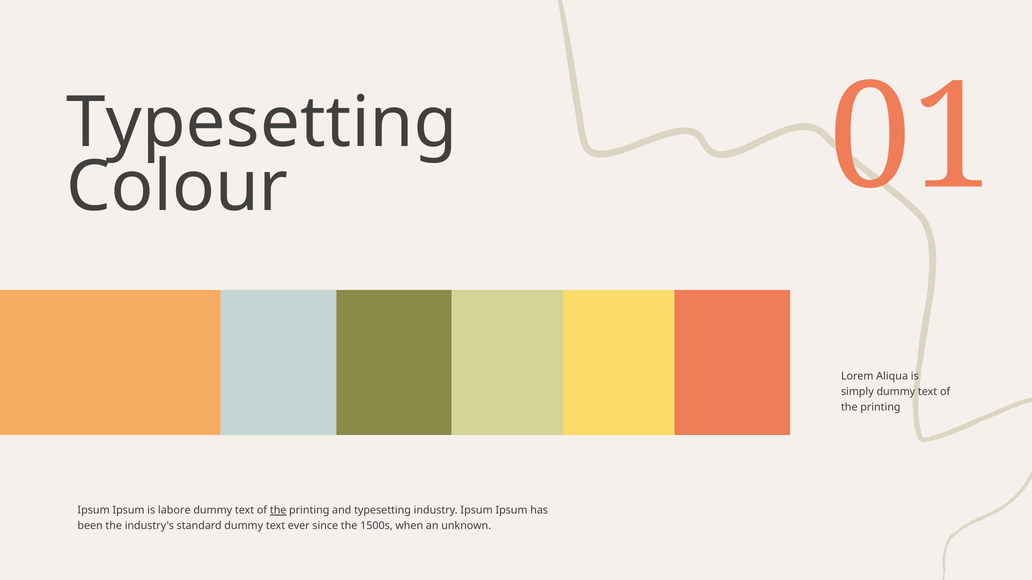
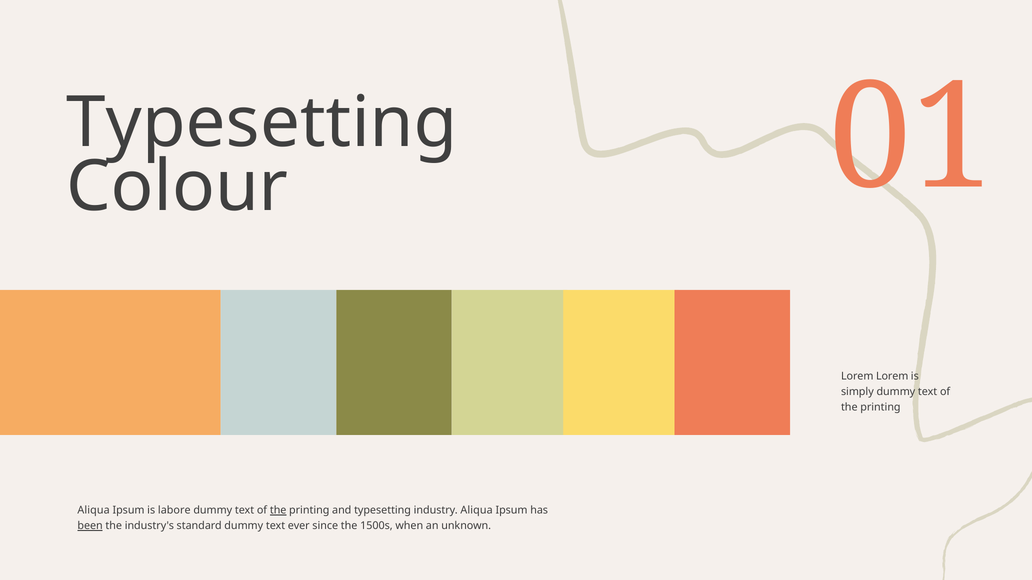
Lorem Aliqua: Aliqua -> Lorem (892, 376)
Ipsum: Ipsum -> Aliqua (94, 511)
industry Ipsum: Ipsum -> Aliqua (477, 511)
been underline: none -> present (90, 526)
